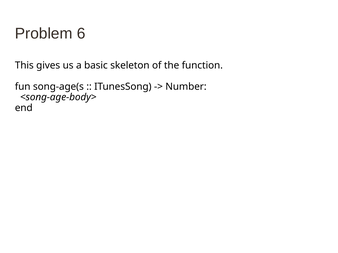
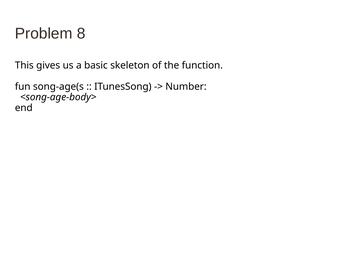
6: 6 -> 8 (81, 34)
